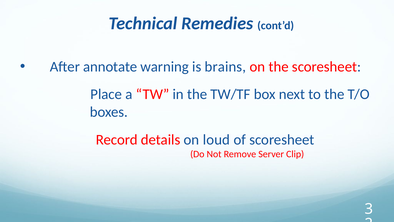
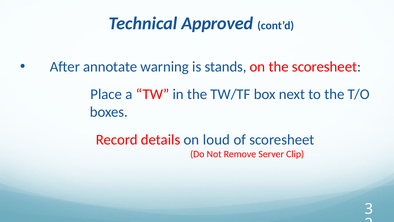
Remedies: Remedies -> Approved (217, 23)
brains: brains -> stands (226, 67)
